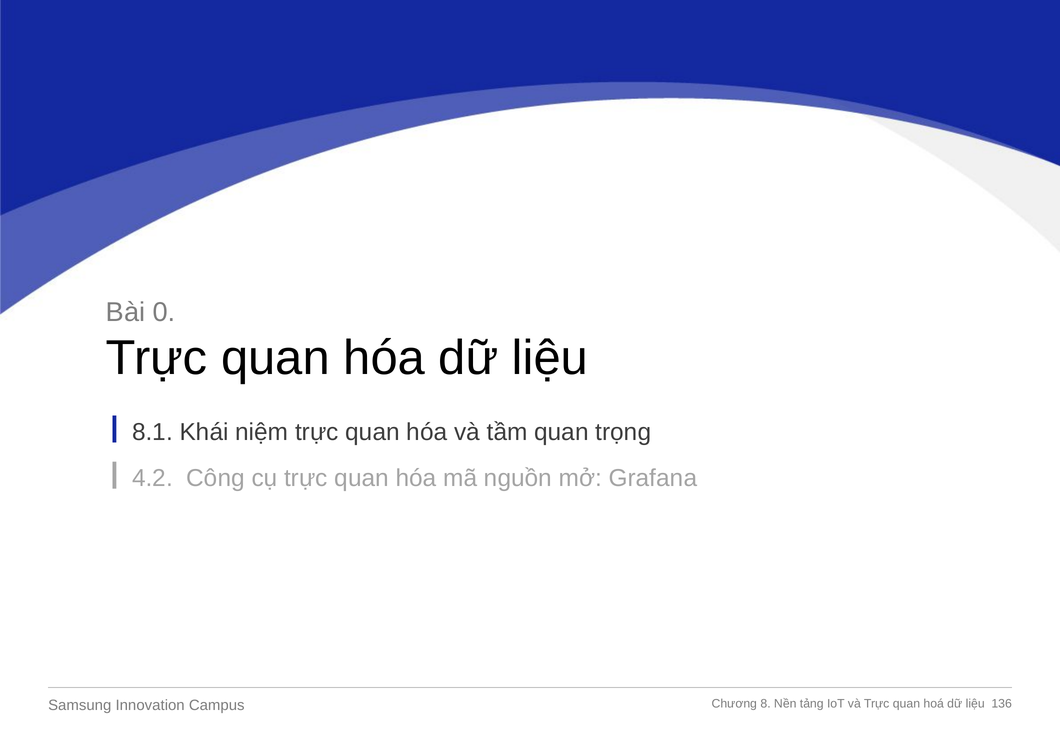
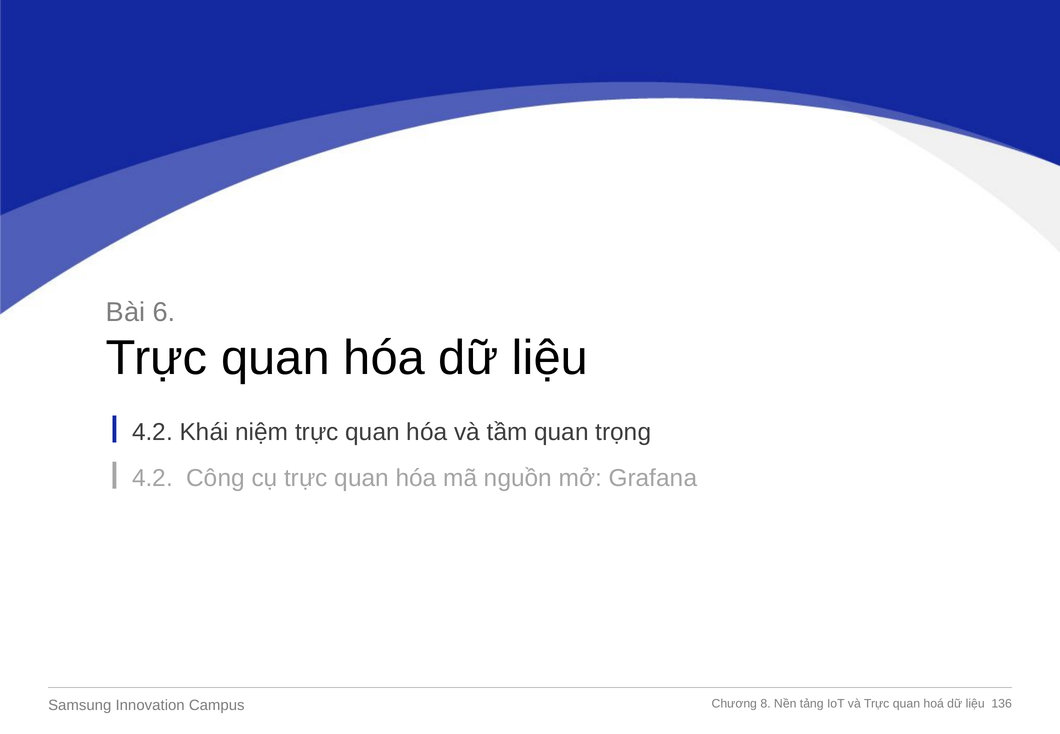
0: 0 -> 6 (164, 313)
8.1: 8.1 -> 4.2 (152, 432)
